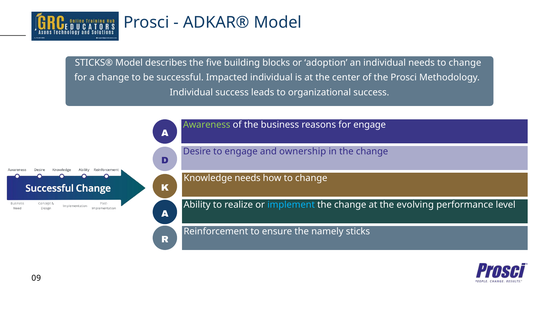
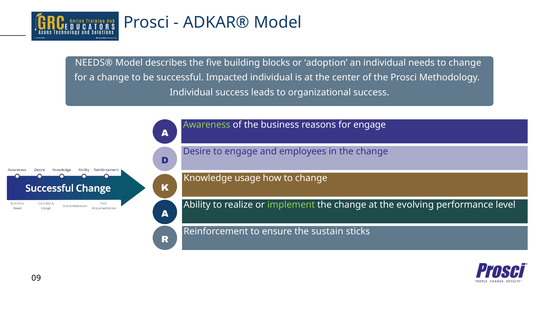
STICKS®: STICKS® -> NEEDS® (94, 63)
ownership: ownership -> employees (303, 152)
Knowledge needs: needs -> usage (248, 178)
implement colour: light blue -> light green (291, 205)
namely: namely -> sustain (327, 232)
